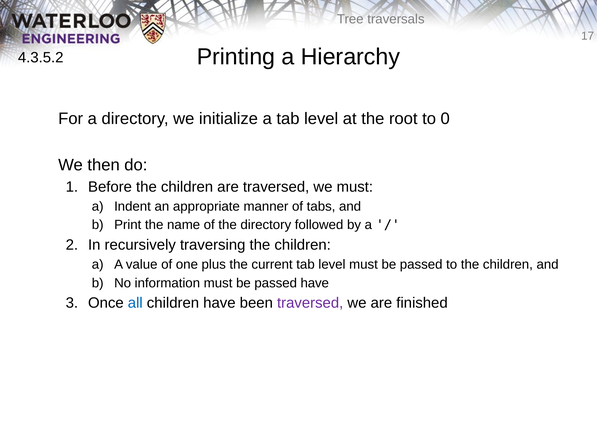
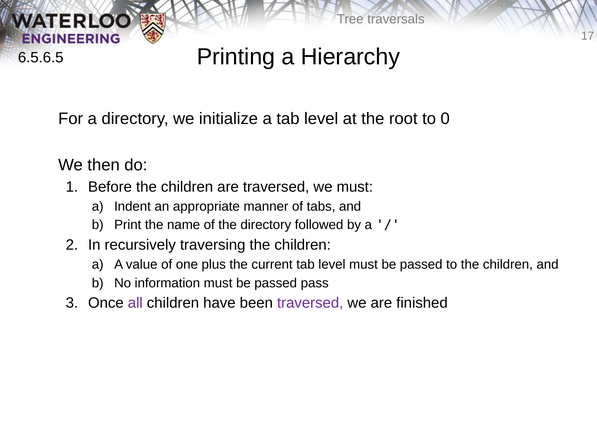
4.3.5.2: 4.3.5.2 -> 6.5.6.5 (41, 58)
passed have: have -> pass (315, 283)
all colour: blue -> purple (135, 303)
